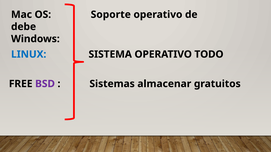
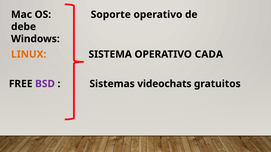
LINUX colour: blue -> orange (29, 54)
TODO: TODO -> CADA (209, 54)
almacenar: almacenar -> videochats (164, 84)
